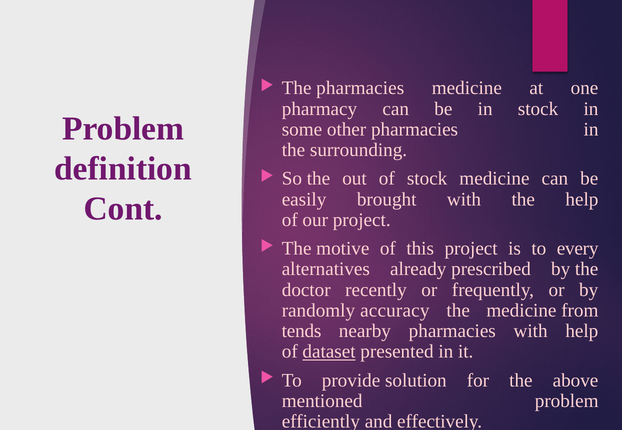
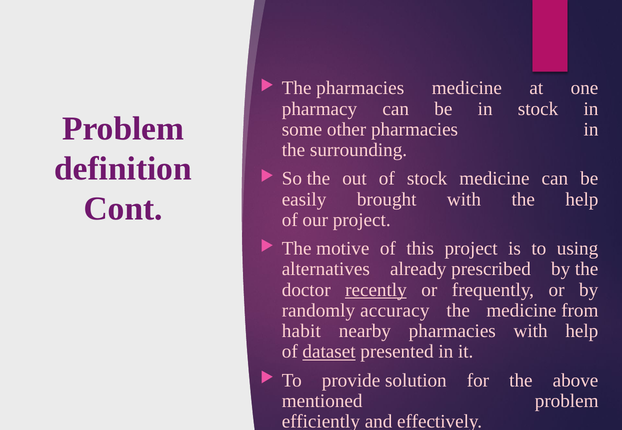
every: every -> using (578, 249)
recently underline: none -> present (376, 290)
tends: tends -> habit (301, 331)
